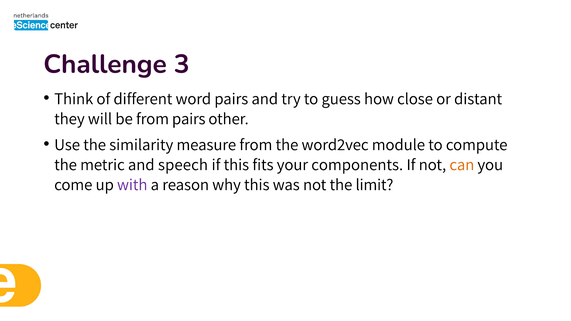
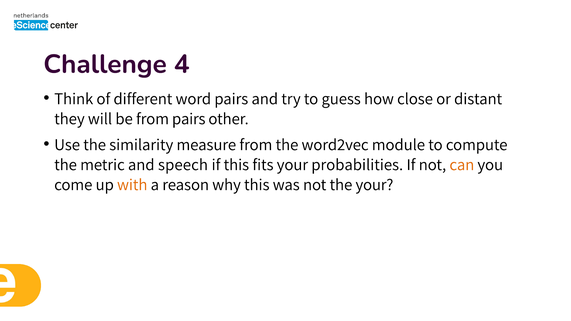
3: 3 -> 4 (182, 64)
components: components -> probabilities (357, 165)
with colour: purple -> orange (132, 185)
the limit: limit -> your (374, 185)
